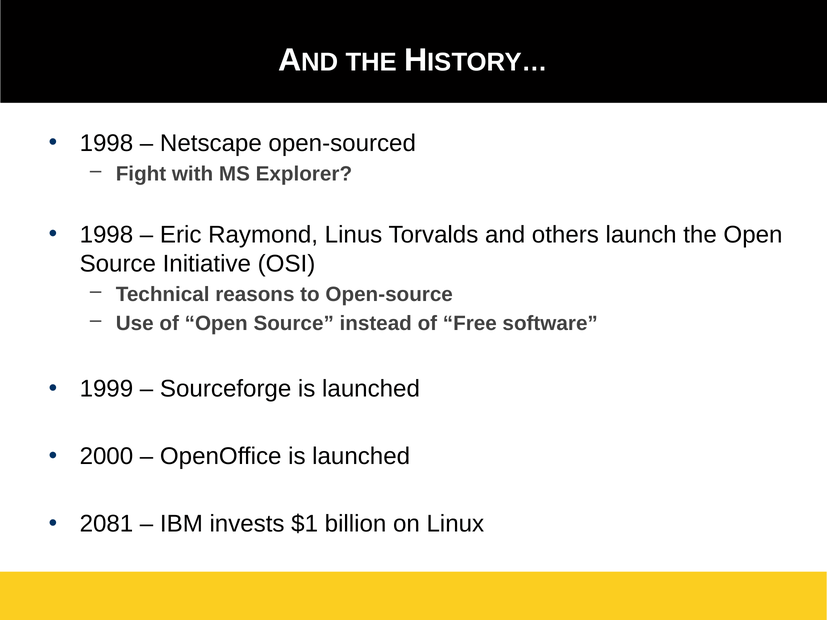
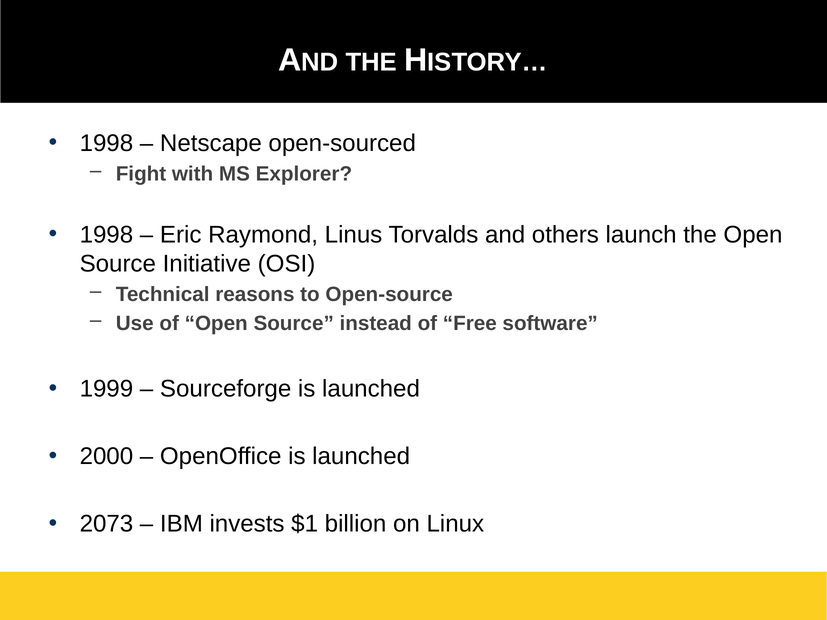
2081: 2081 -> 2073 (106, 524)
